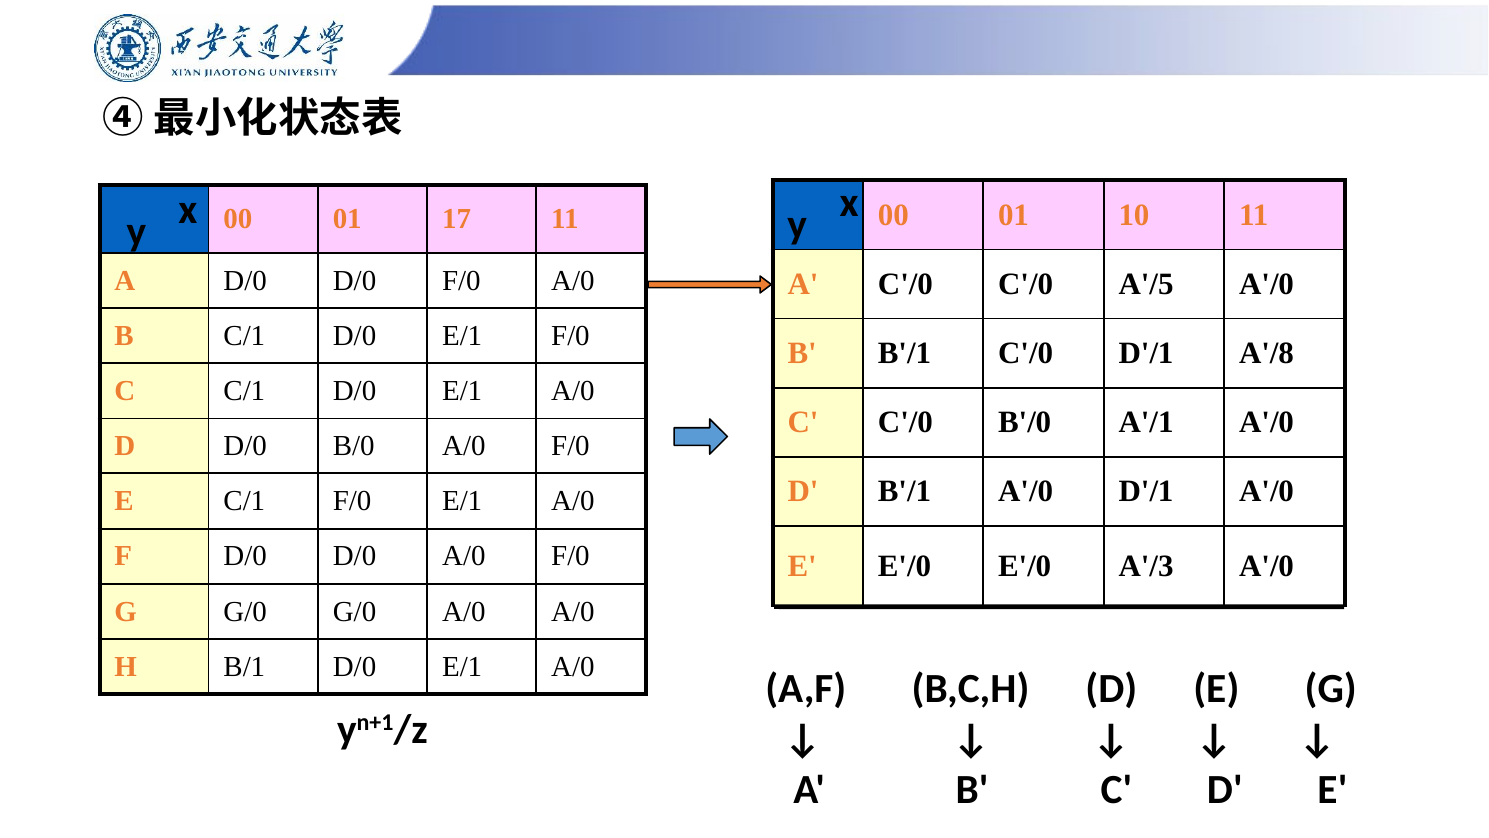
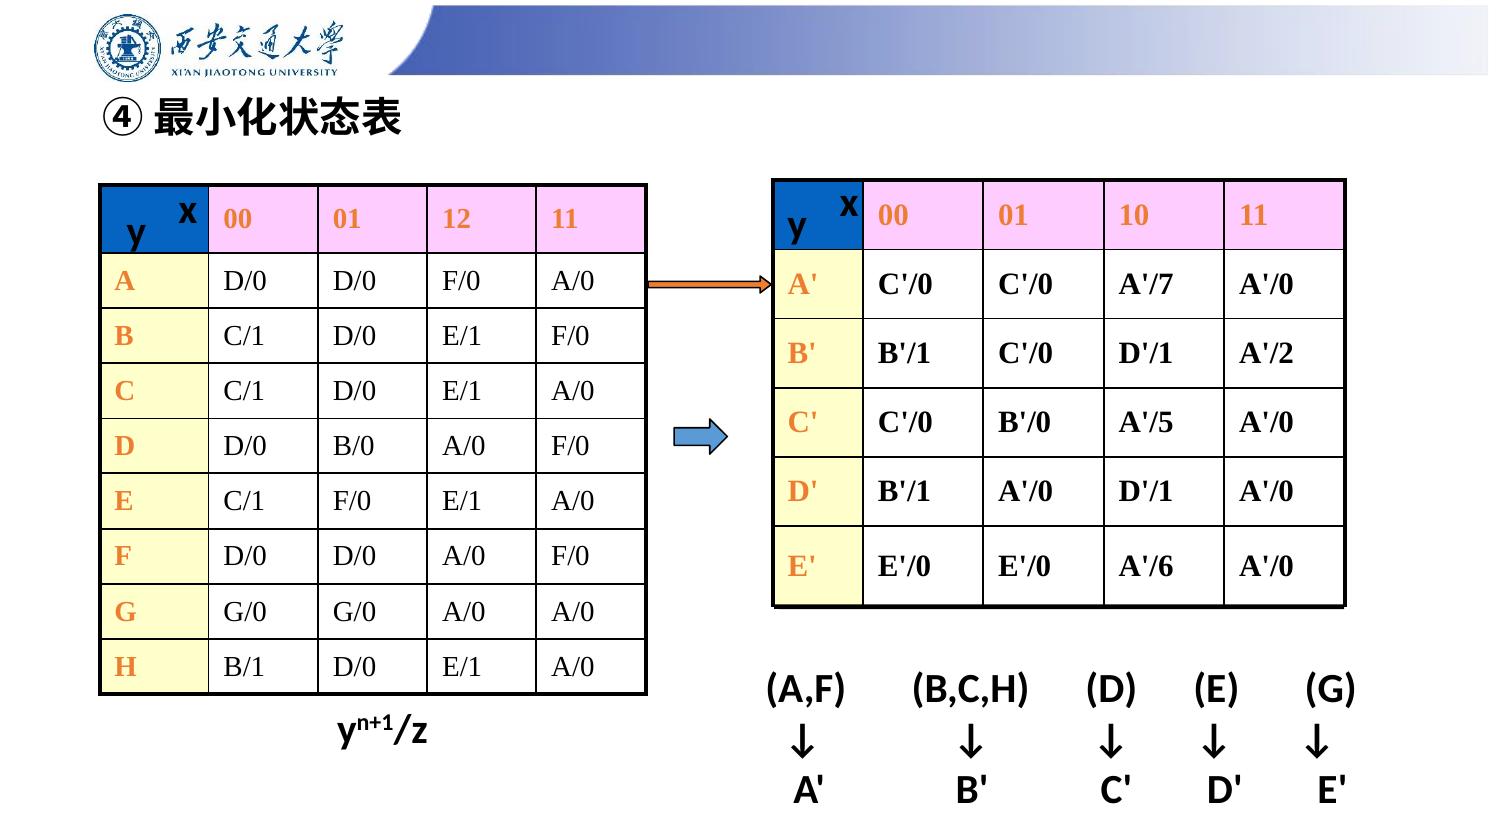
17: 17 -> 12 (457, 219)
A'/5: A'/5 -> A'/7 (1146, 284)
A'/8: A'/8 -> A'/2 (1267, 353)
A'/1: A'/1 -> A'/5 (1146, 422)
A'/3: A'/3 -> A'/6 (1146, 566)
